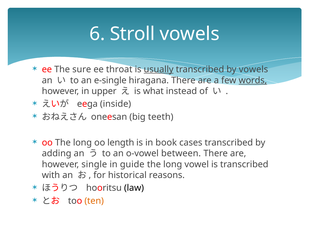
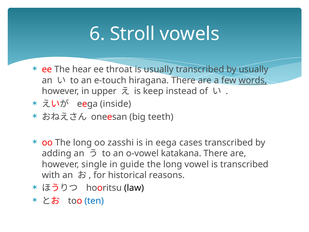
sure: sure -> hear (82, 69)
usually underline: present -> none (159, 69)
by vowels: vowels -> usually (254, 69)
e-single: e-single -> e-touch (110, 80)
what: what -> keep (153, 91)
length: length -> zasshi (121, 142)
in book: book -> eega (166, 142)
between: between -> katakana (181, 153)
ten colour: orange -> blue (94, 201)
